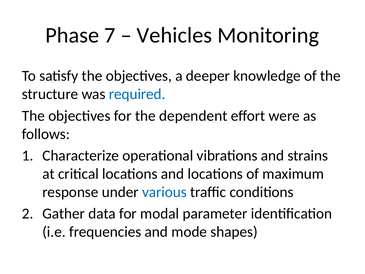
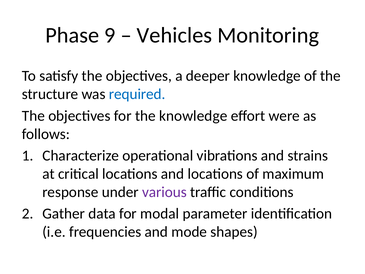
7: 7 -> 9 (110, 35)
the dependent: dependent -> knowledge (193, 116)
various colour: blue -> purple (164, 192)
